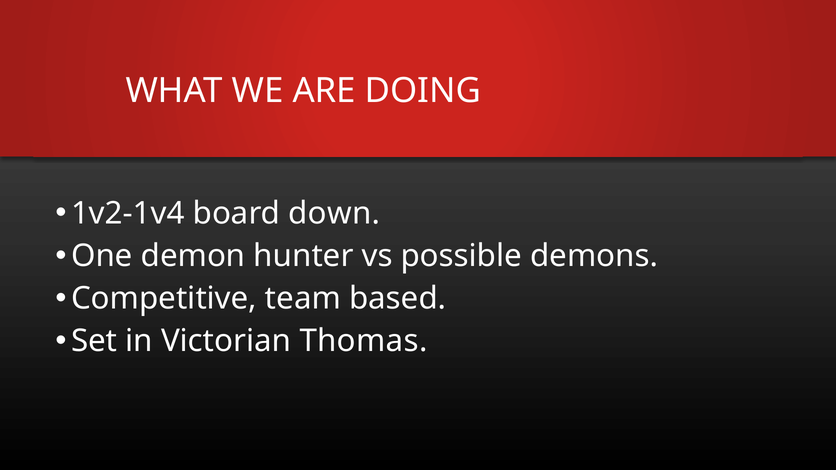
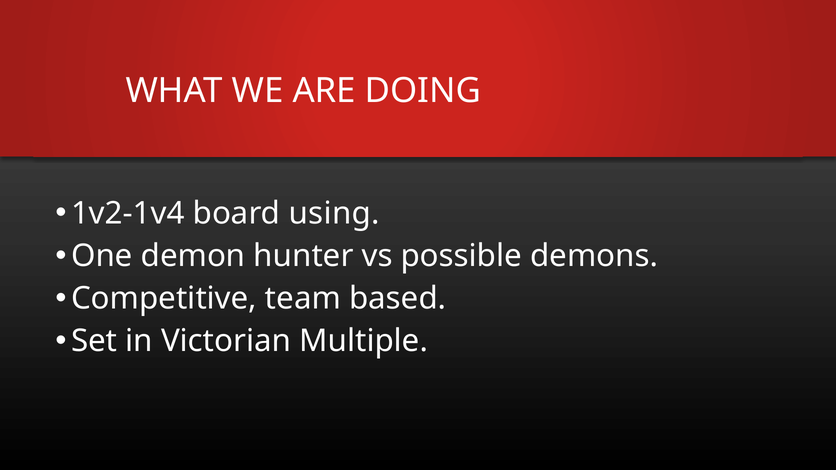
down: down -> using (334, 213)
Thomas: Thomas -> Multiple (364, 341)
